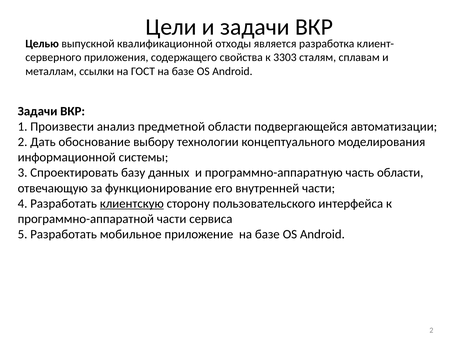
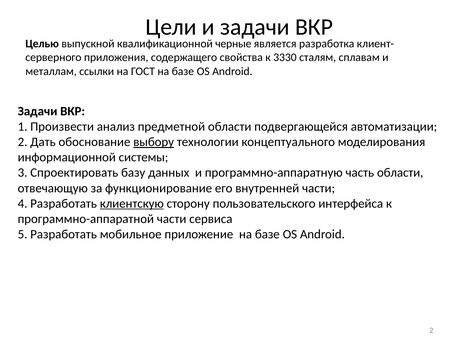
отходы: отходы -> черные (233, 44)
3303: 3303 -> 3330 (285, 57)
выбору underline: none -> present (154, 142)
